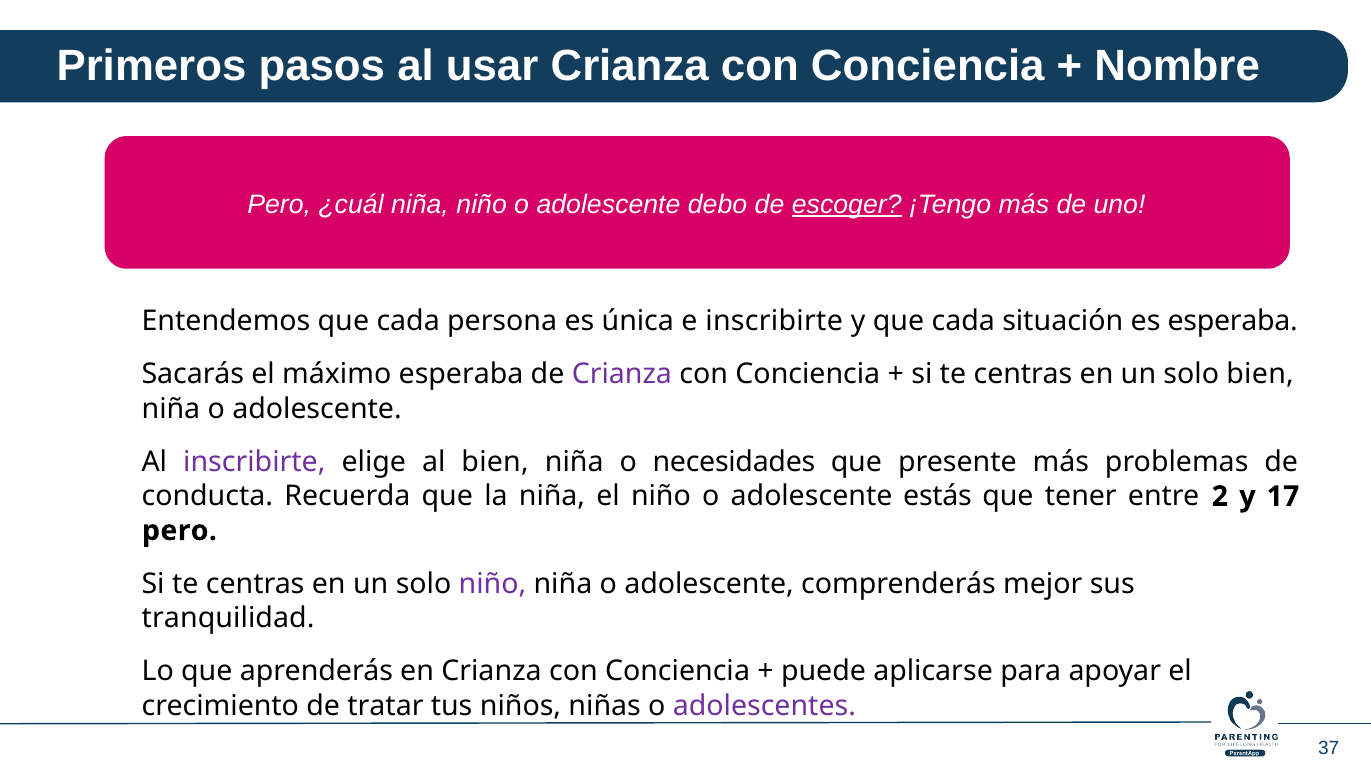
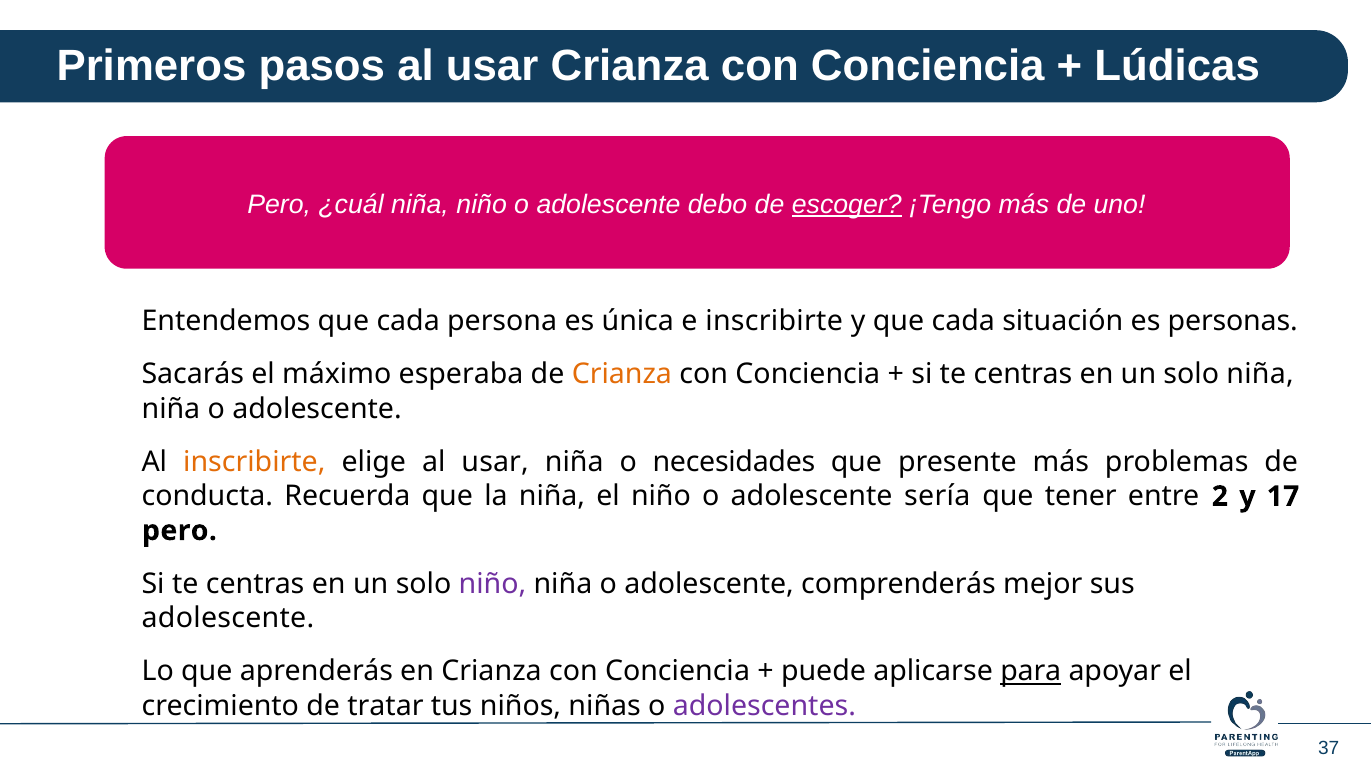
Nombre: Nombre -> Lúdicas (1177, 66)
es esperaba: esperaba -> personas (1233, 321)
Crianza colour: purple -> orange (622, 375)
solo bien: bien -> niña (1260, 375)
inscribirte colour: purple -> orange (254, 462)
elige al bien: bien -> usar (495, 462)
estás: estás -> sería (937, 496)
tranquilidad: tranquilidad -> adolescente (228, 618)
para underline: none -> present (1031, 672)
